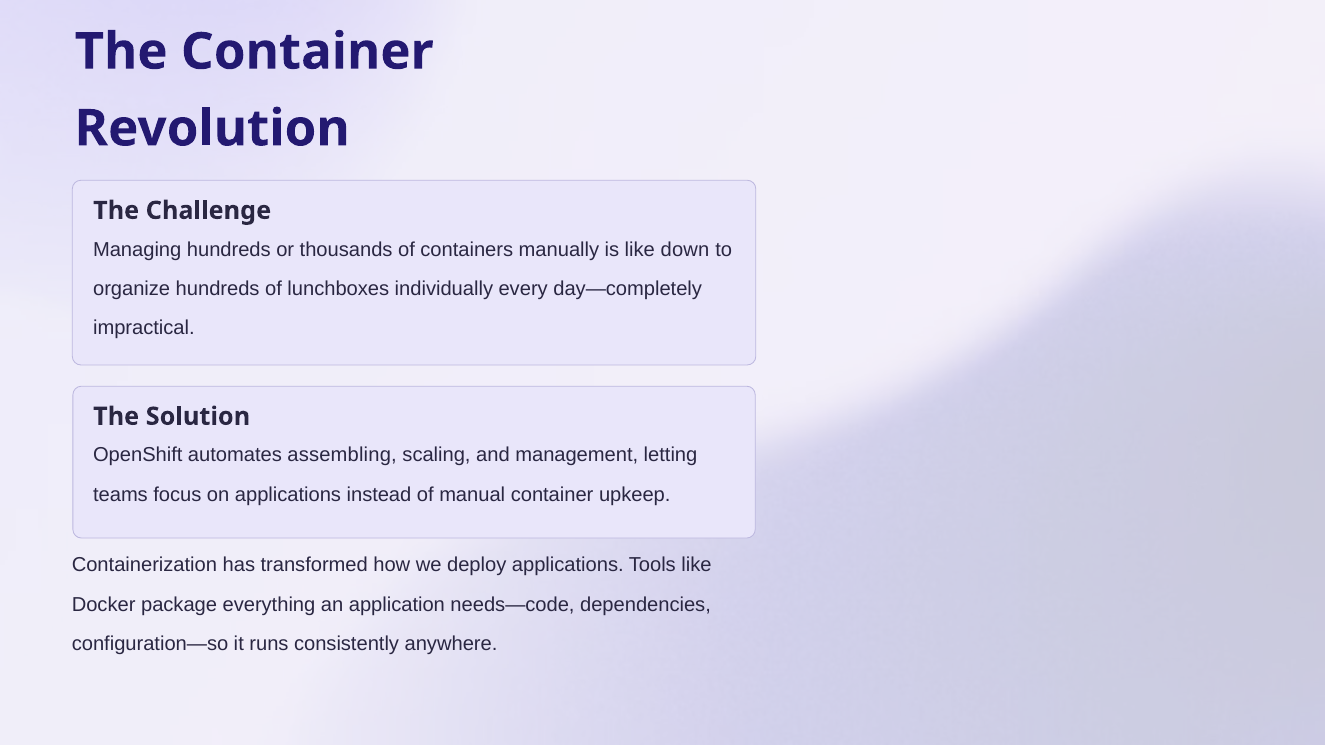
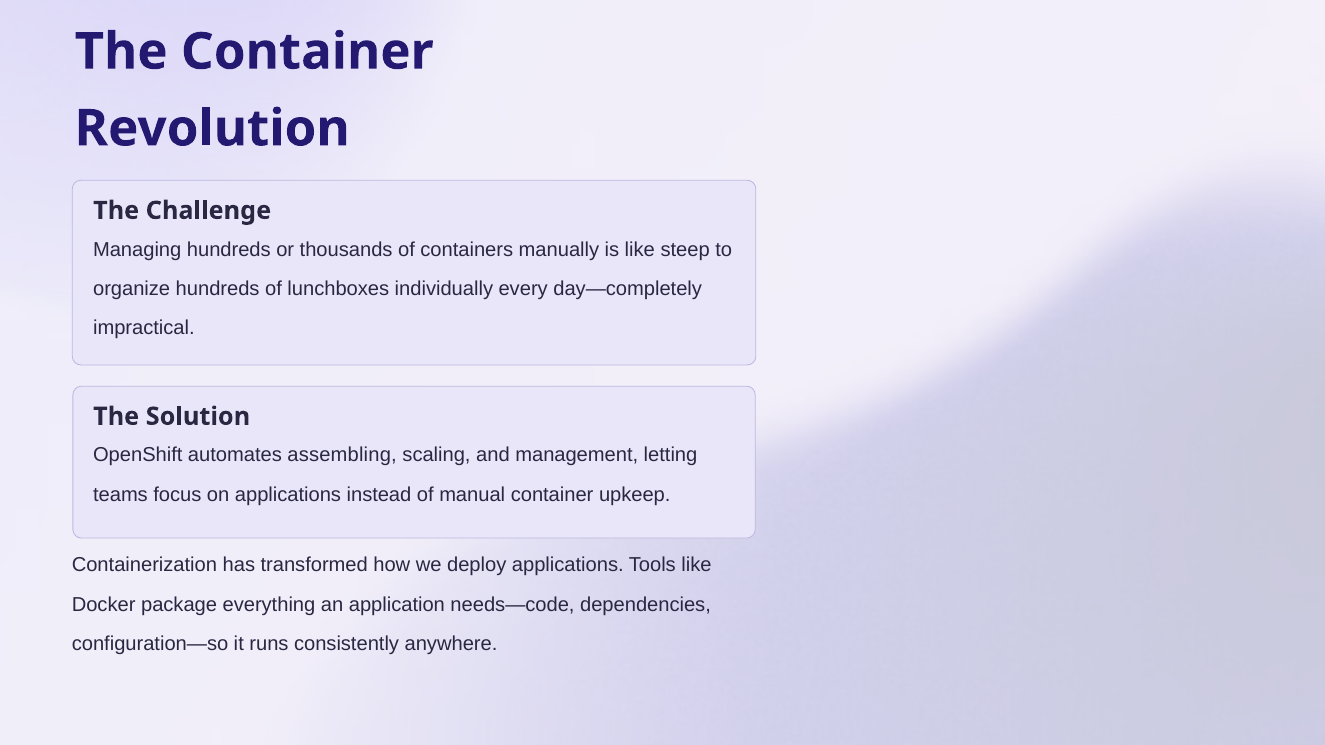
down: down -> steep (685, 249)
